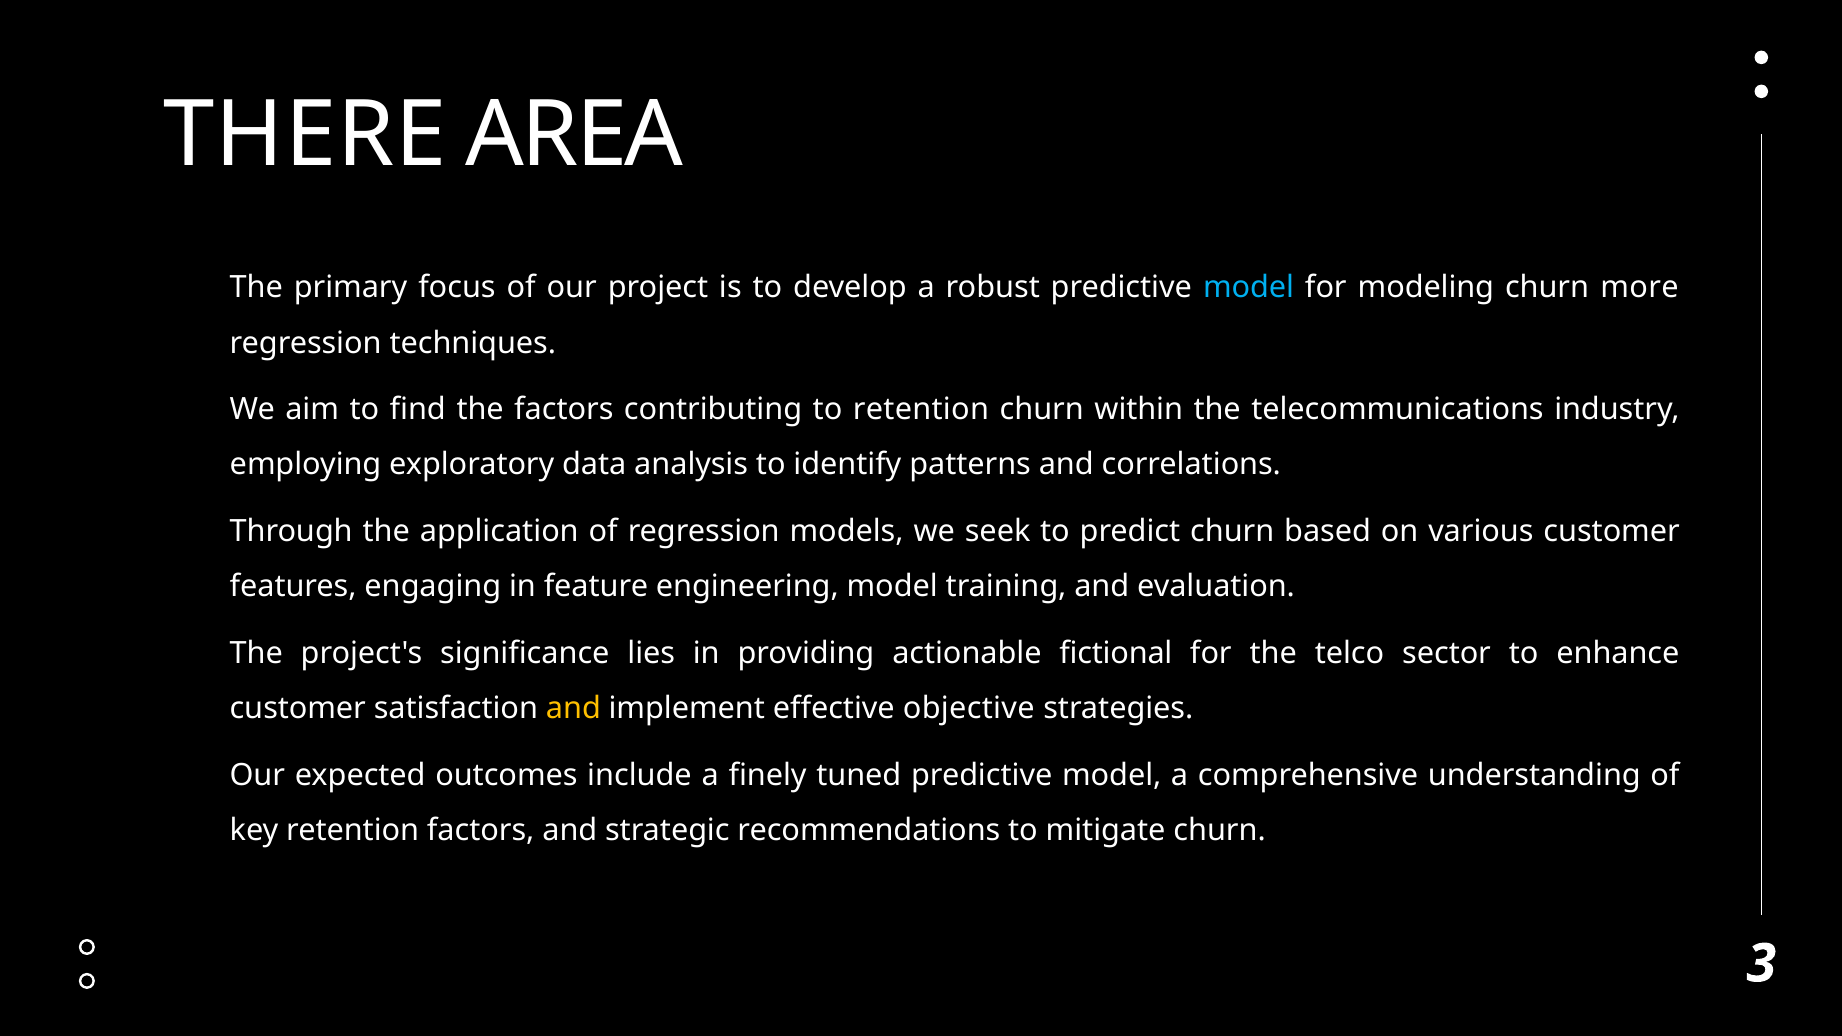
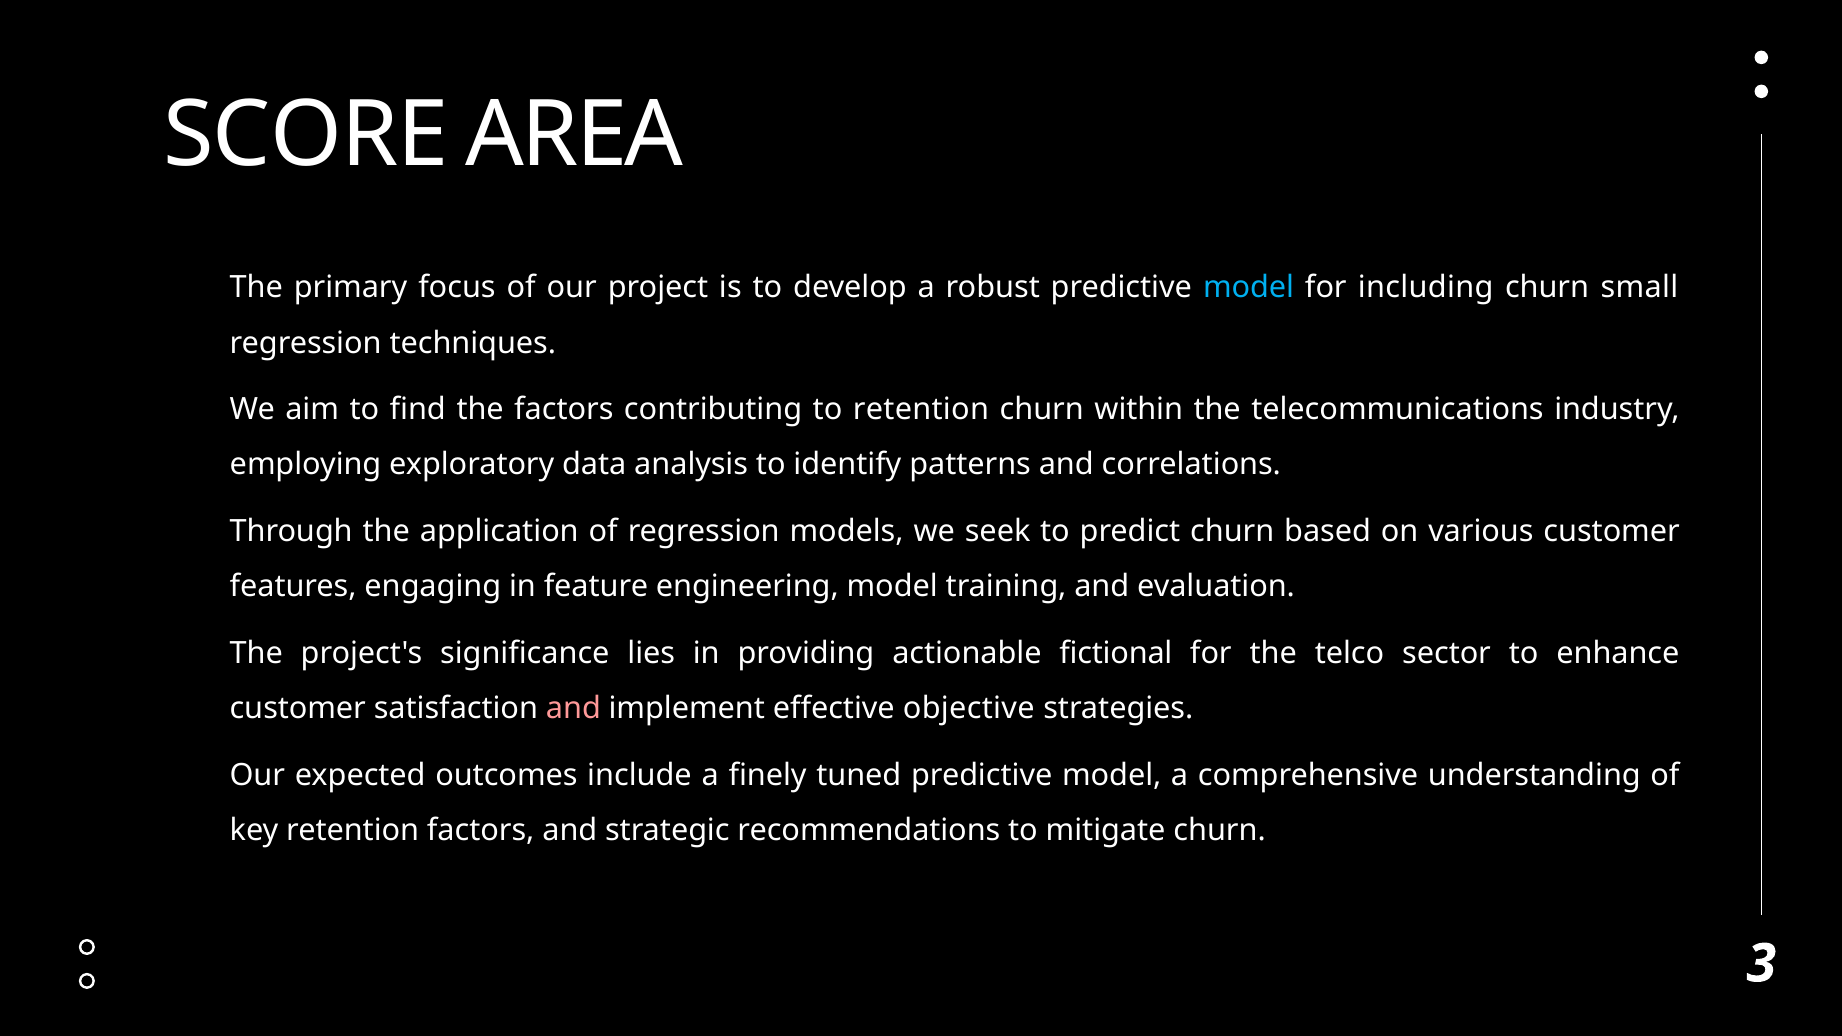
THERE: THERE -> SCORE (306, 135)
modeling: modeling -> including (1426, 288)
more: more -> small (1640, 288)
and colour: yellow -> pink (573, 708)
